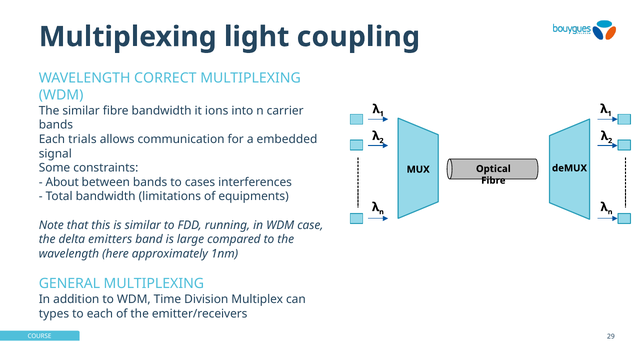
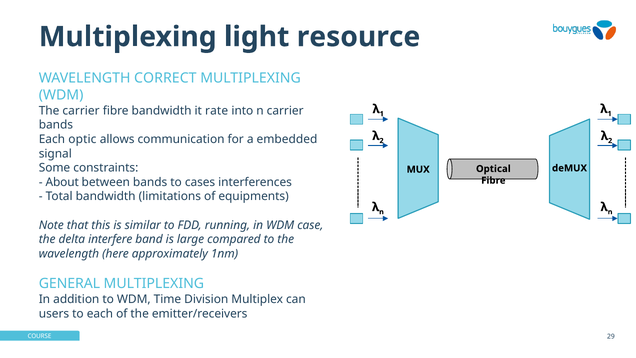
coupling: coupling -> resource (358, 37)
The similar: similar -> carrier (81, 111)
ions: ions -> rate (217, 111)
trials: trials -> optic (82, 139)
emitters: emitters -> interfere (110, 239)
types: types -> users (54, 313)
